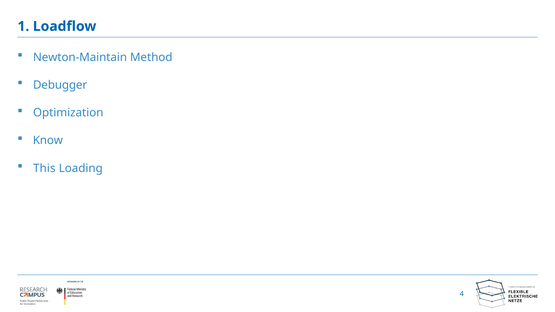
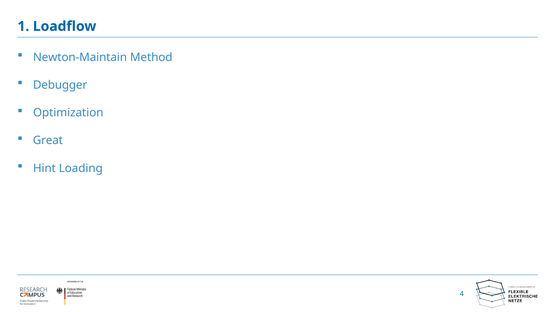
Know: Know -> Great (48, 141)
This: This -> Hint (44, 168)
